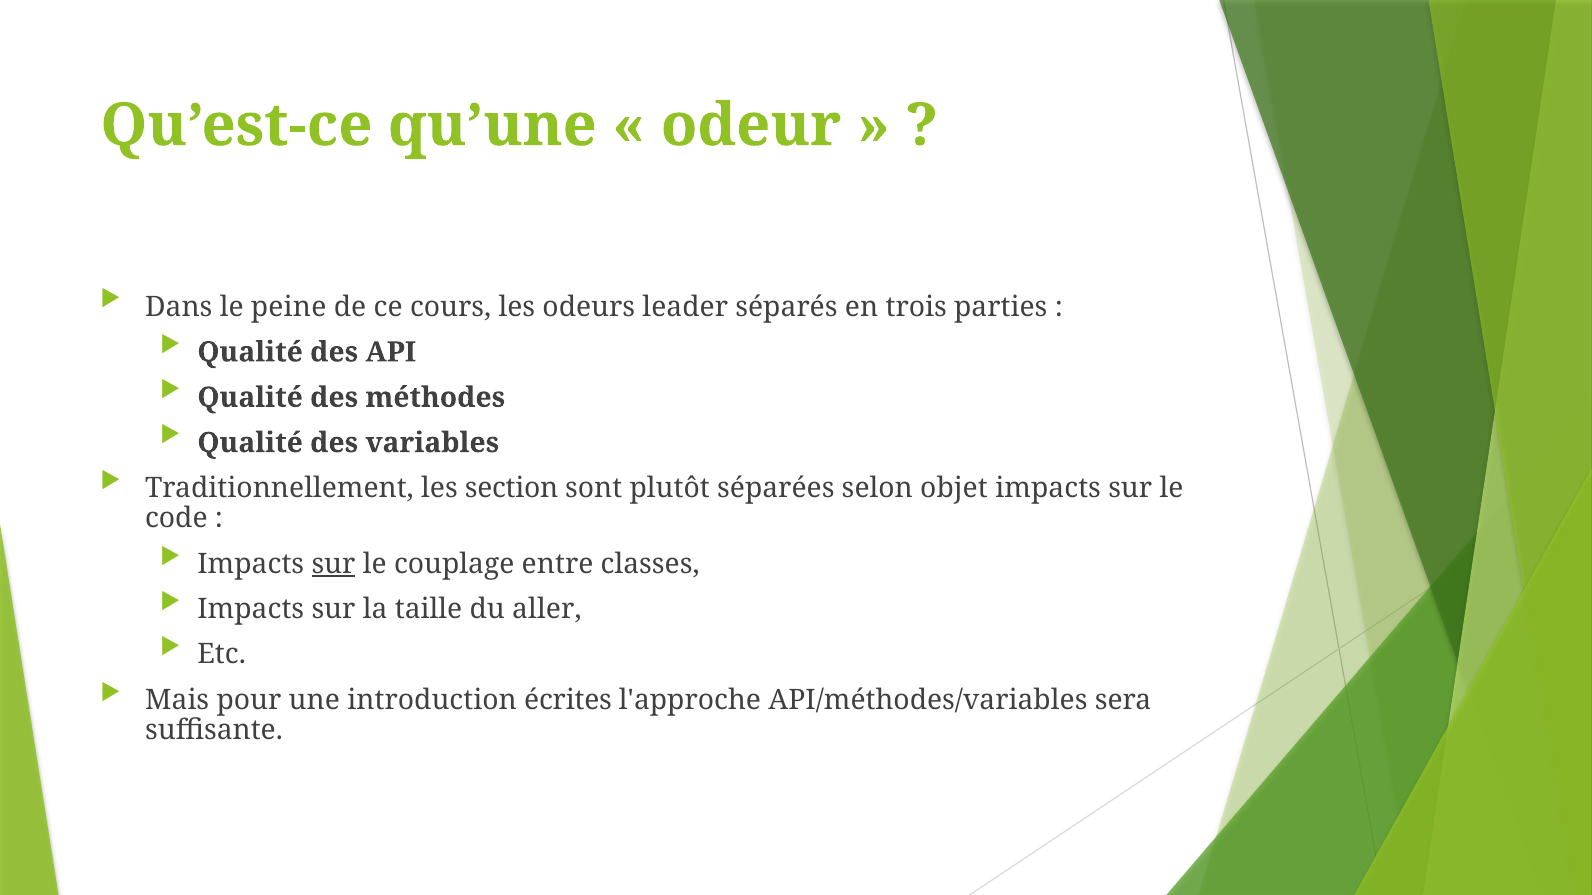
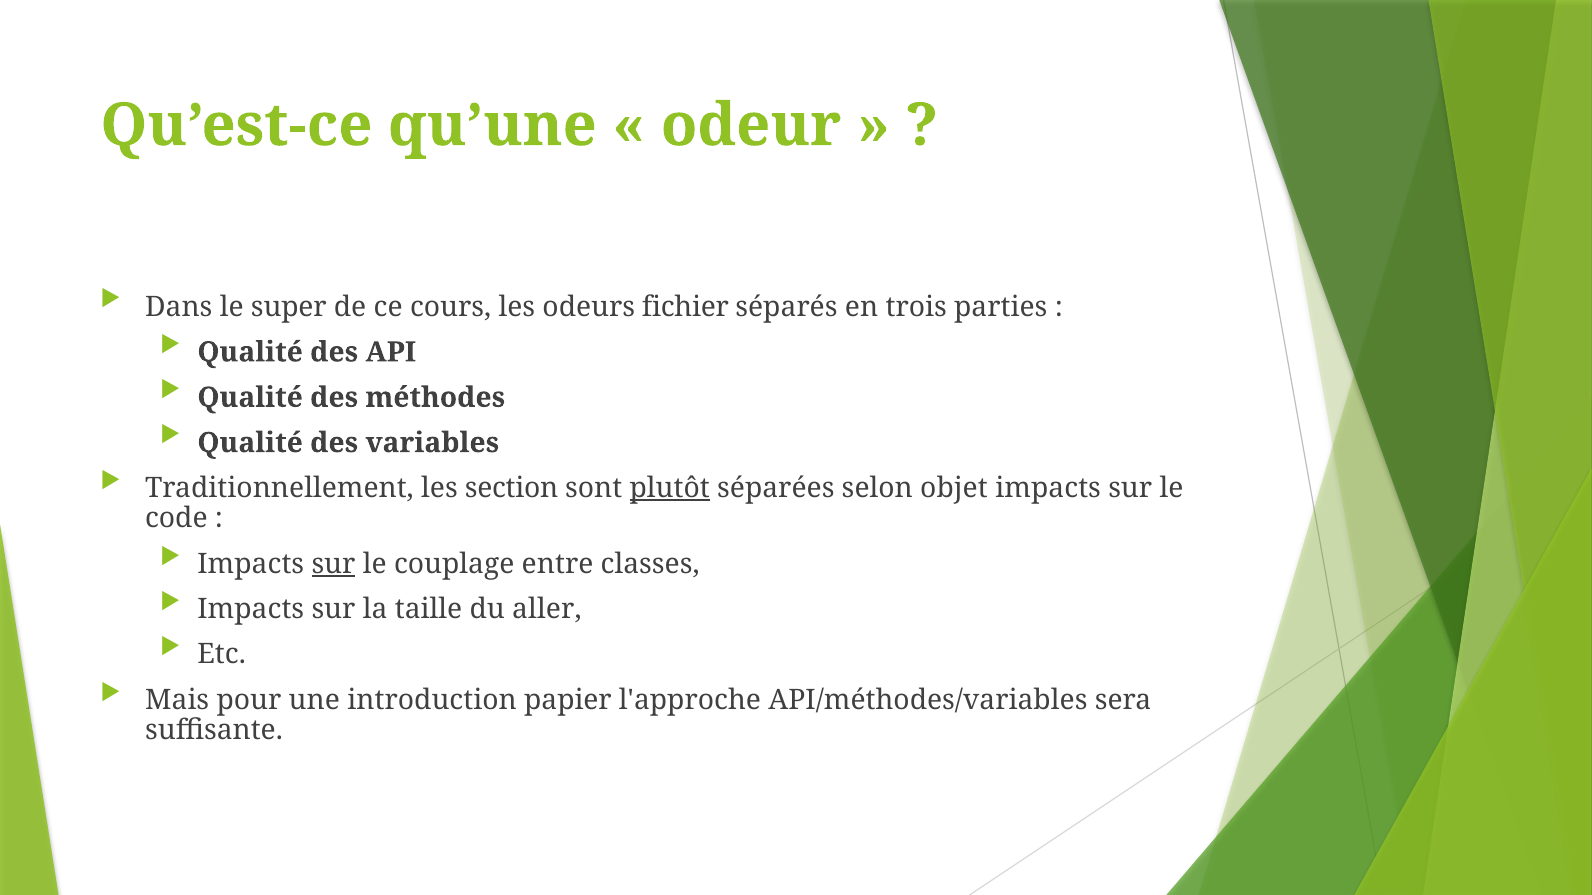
peine: peine -> super (289, 307)
leader: leader -> fichier (685, 307)
plutôt underline: none -> present (670, 488)
écrites: écrites -> papier (568, 700)
